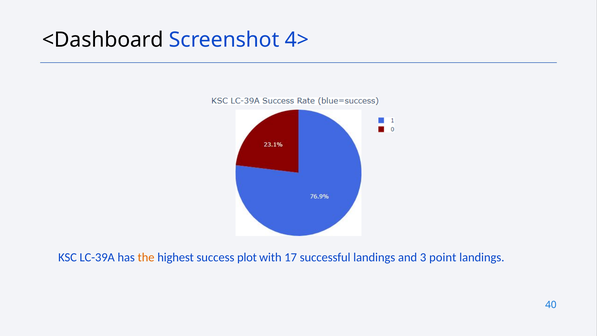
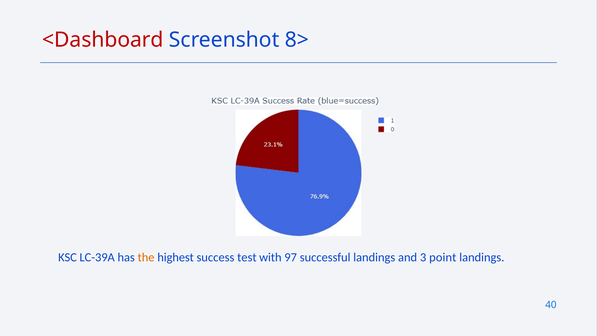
<Dashboard colour: black -> red (103, 40)
4>: 4> -> 8> (297, 40)
plot: plot -> test (247, 257)
17: 17 -> 97 (291, 257)
